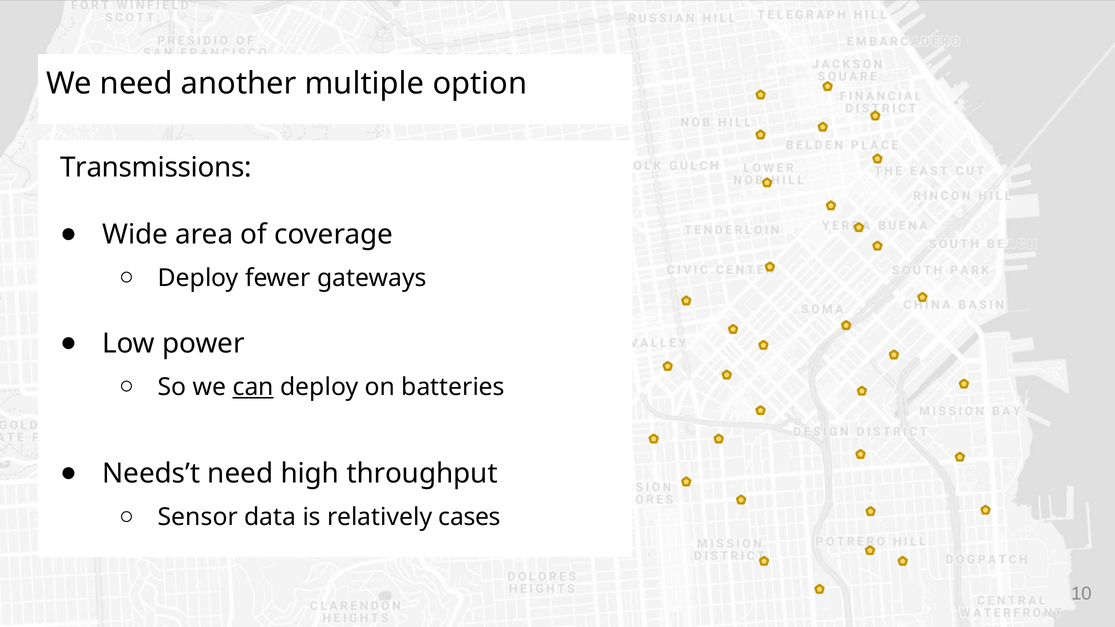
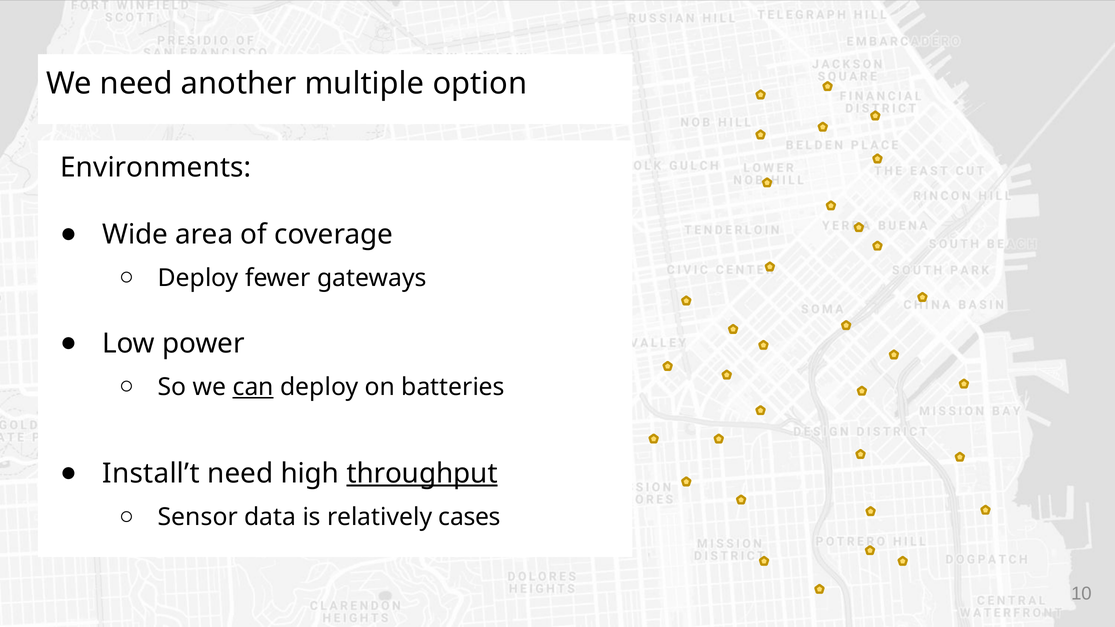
Transmissions: Transmissions -> Environments (156, 168)
Needs’t: Needs’t -> Install’t (151, 474)
throughput underline: none -> present (422, 474)
